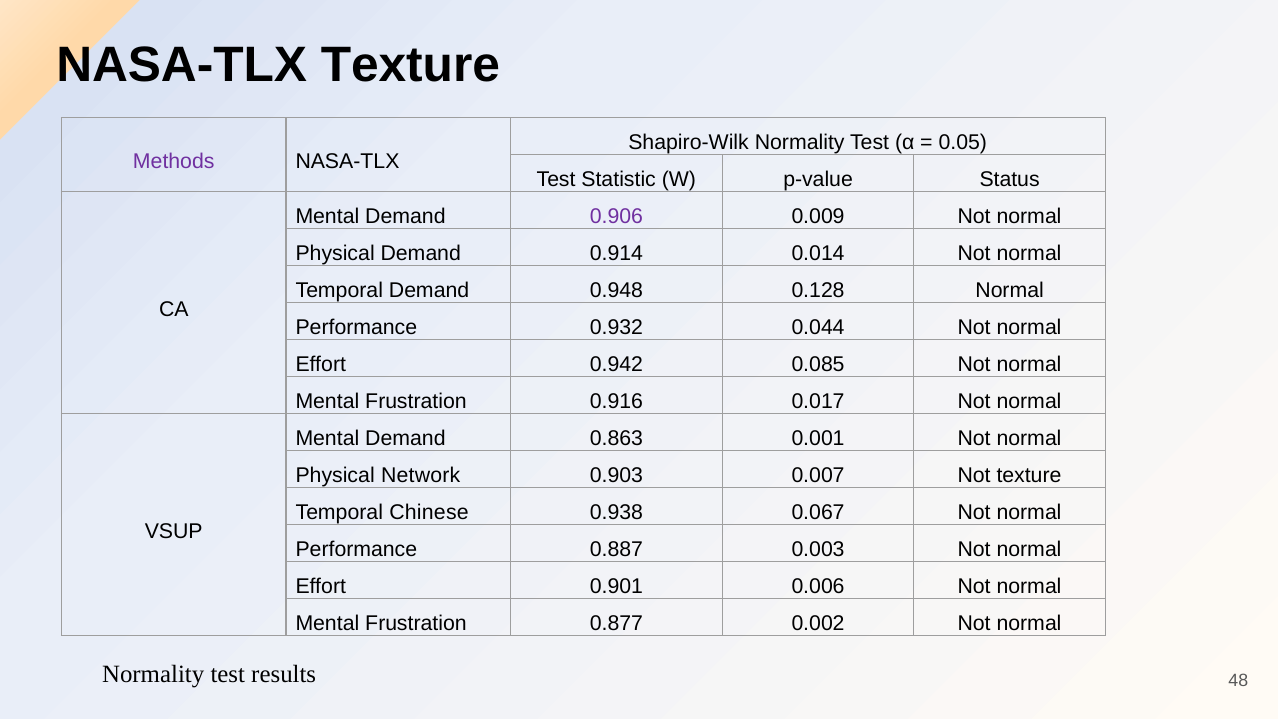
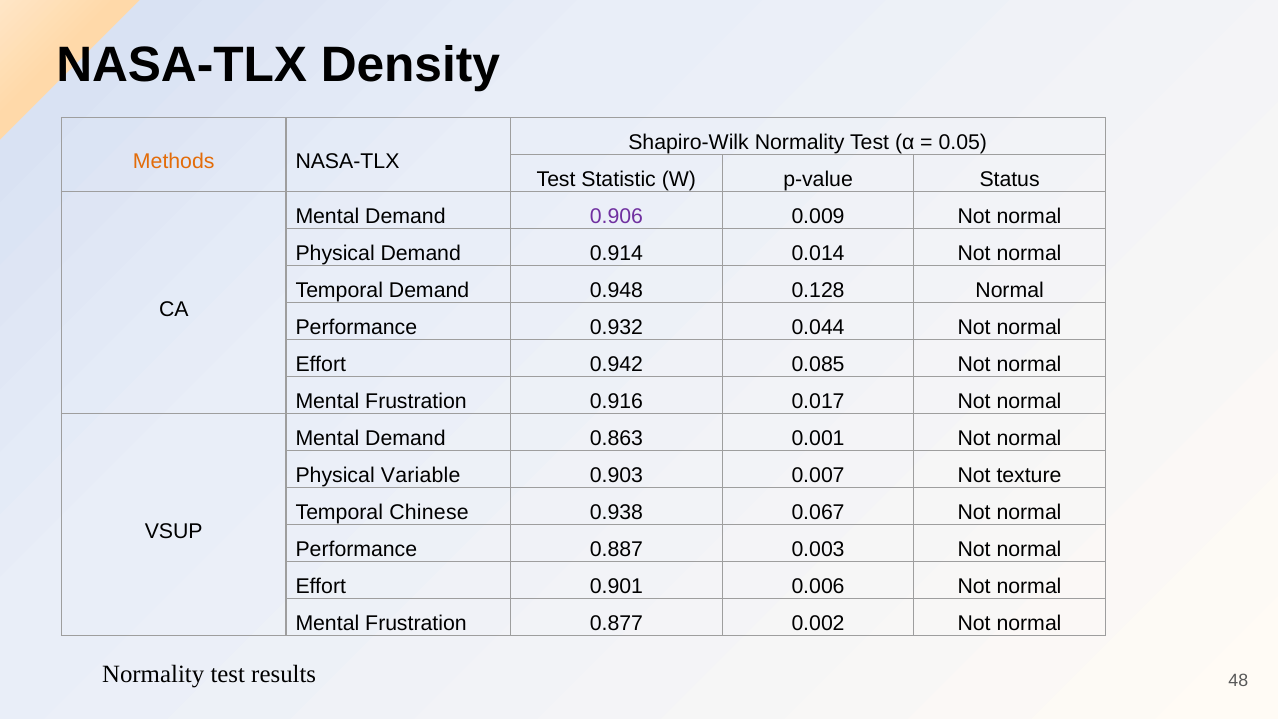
NASA-TLX Texture: Texture -> Density (410, 65)
Methods colour: purple -> orange (174, 161)
Network: Network -> Variable (421, 476)
